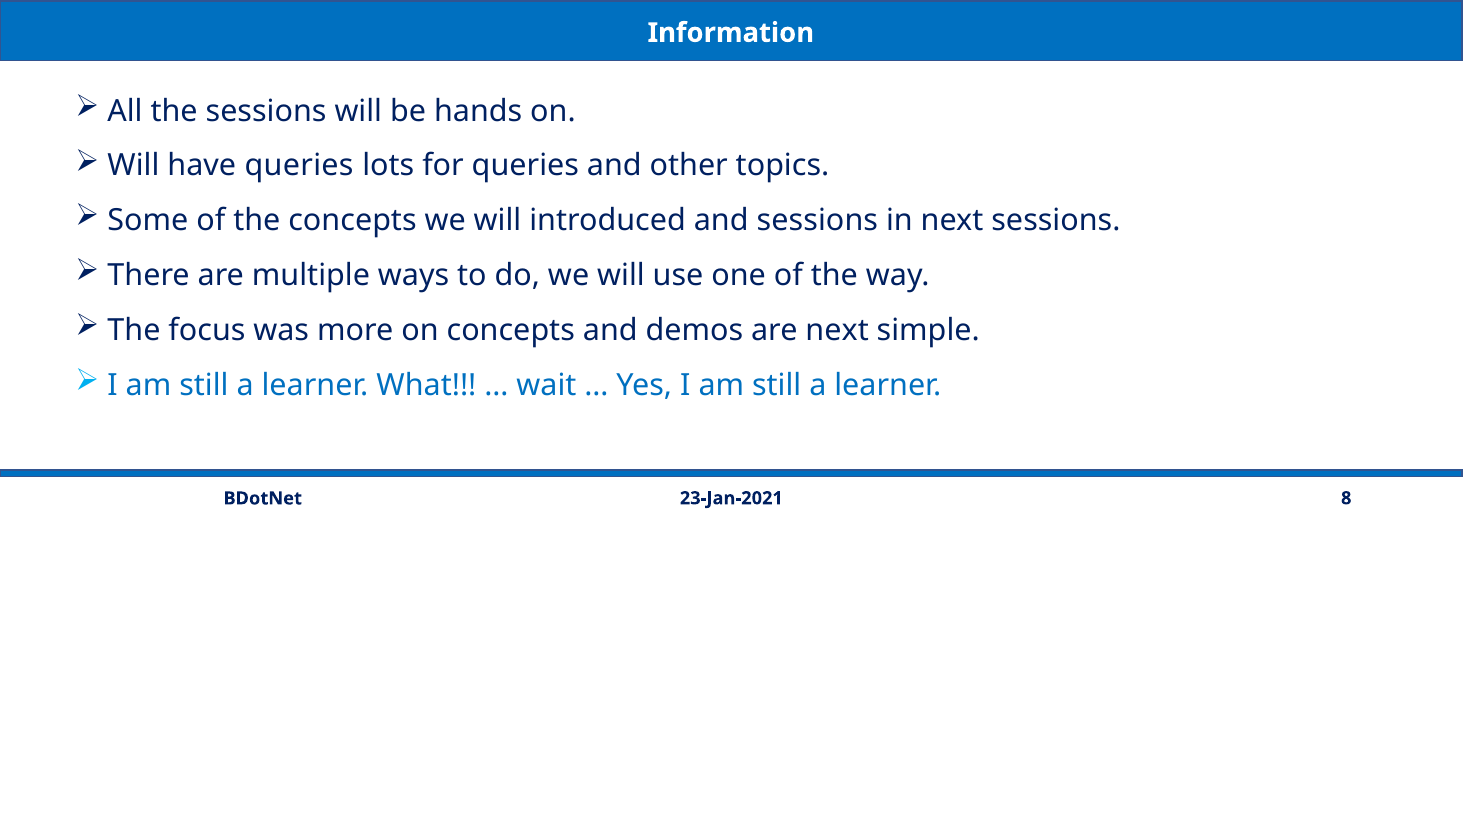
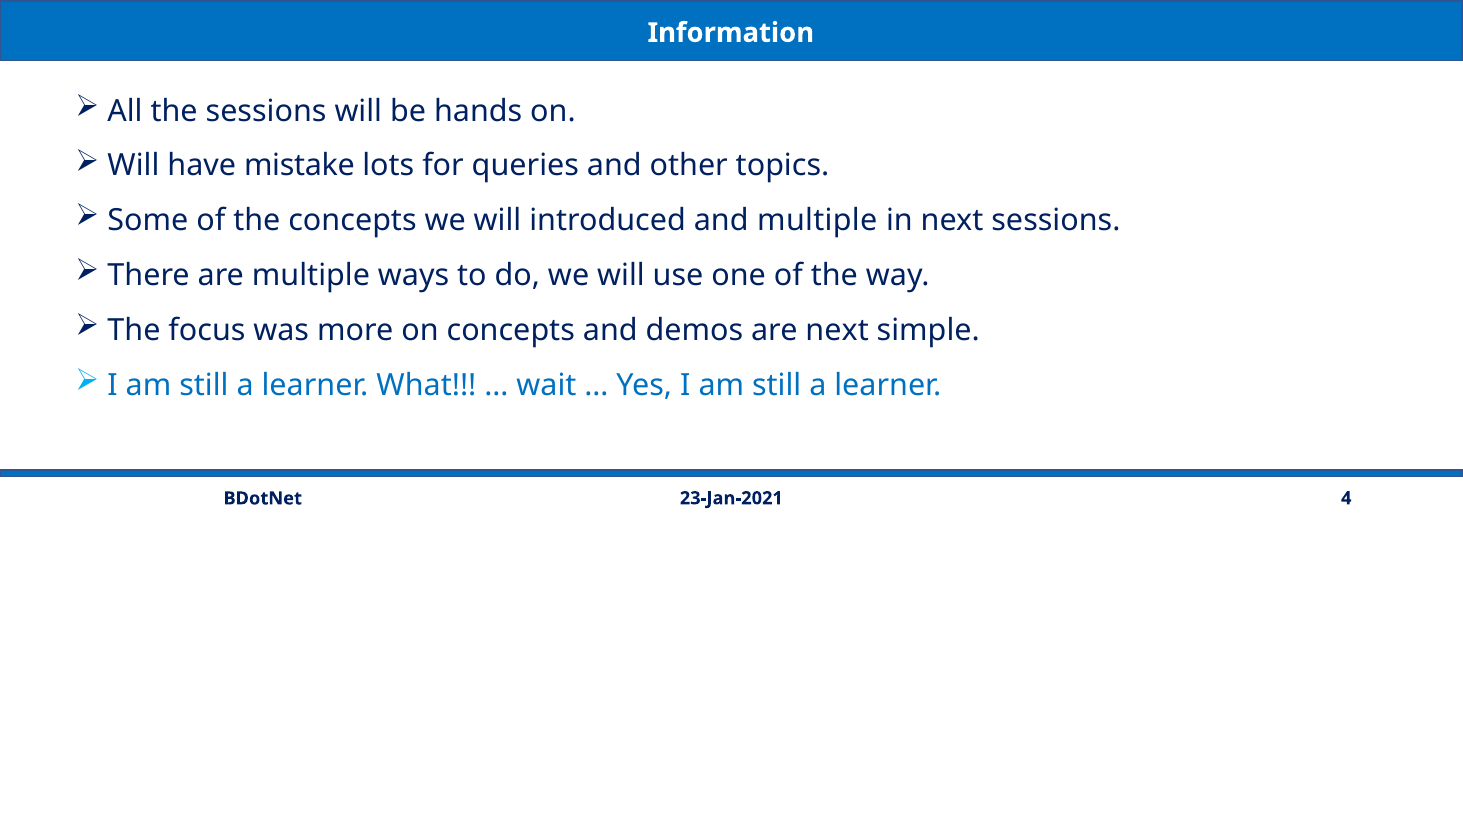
have queries: queries -> mistake (299, 166)
and sessions: sessions -> multiple (817, 221)
8: 8 -> 4 (1346, 498)
